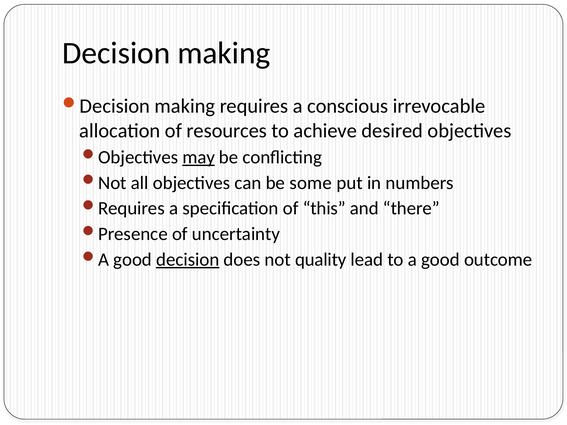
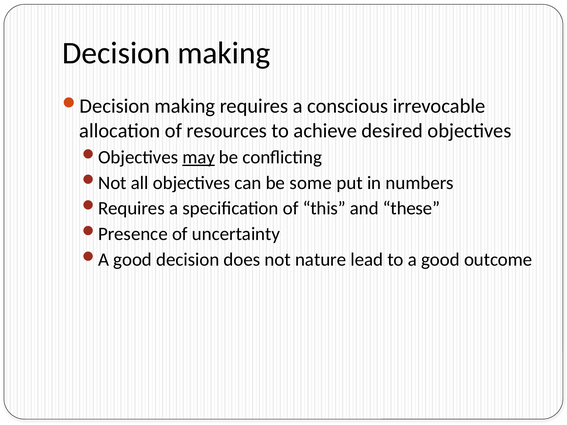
there: there -> these (411, 208)
decision underline: present -> none (188, 260)
quality: quality -> nature (321, 260)
